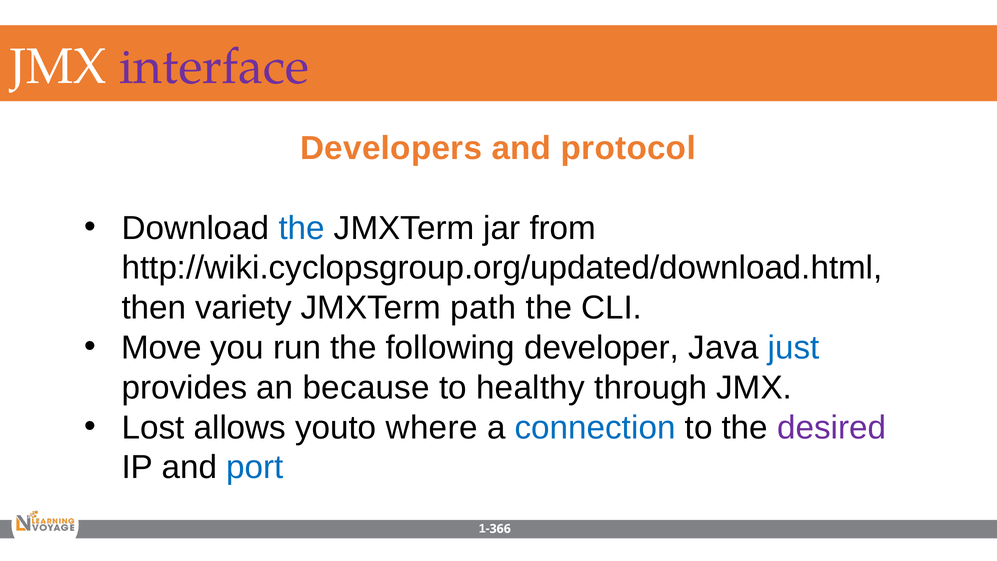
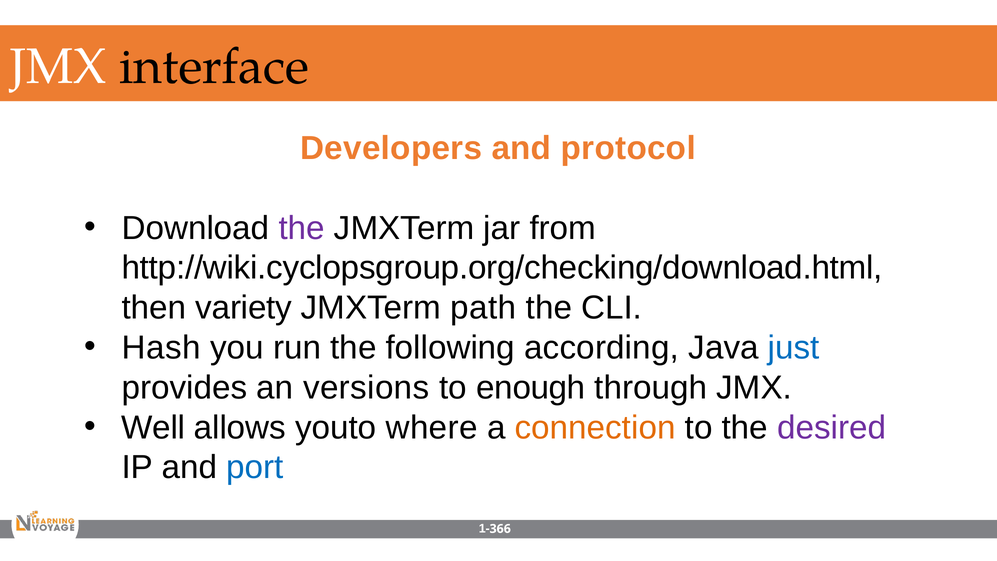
interface colour: purple -> black (214, 67)
the colour: blue -> purple (302, 228)
http://wiki.cyclopsgroup.org/updated/download.html: http://wiki.cyclopsgroup.org/updated/download.html -> http://wiki.cyclopsgroup.org/checking/download.html (502, 268)
Move: Move -> Hash (161, 348)
developer: developer -> according (602, 348)
because: because -> versions (366, 388)
healthy: healthy -> enough (531, 388)
Lost: Lost -> Well (153, 427)
connection colour: blue -> orange (595, 427)
